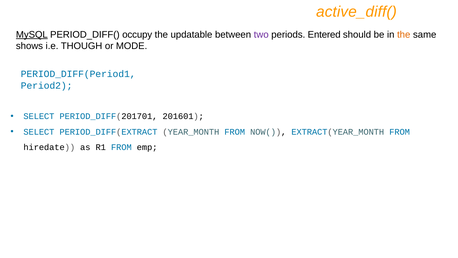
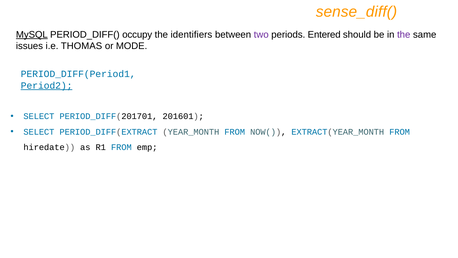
active_diff(: active_diff( -> sense_diff( (356, 12)
updatable: updatable -> identifiers (191, 34)
the colour: orange -> purple (404, 34)
shows: shows -> issues (29, 46)
THOUGH: THOUGH -> THOMAS (82, 46)
Period2 underline: none -> present (47, 85)
